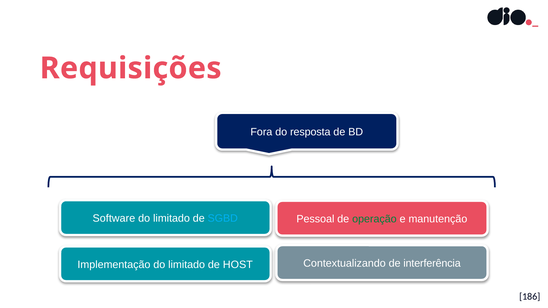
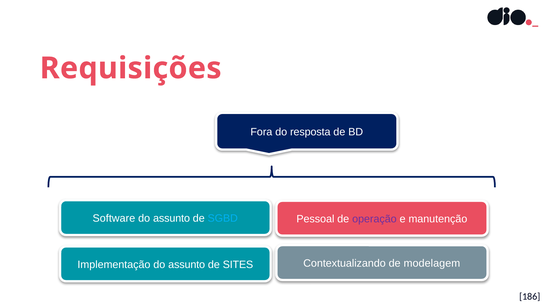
limitado: limitado -> assunto (172, 218)
operação colour: green -> purple (374, 219)
interferência: interferência -> modelagem (432, 263)
Implementação do limitado: limitado -> assunto (187, 265)
HOST: HOST -> SITES (238, 265)
